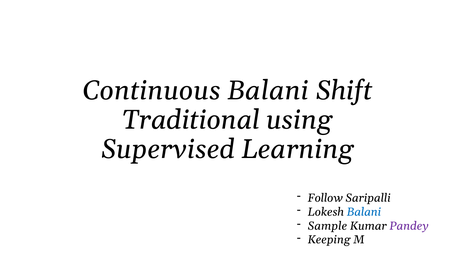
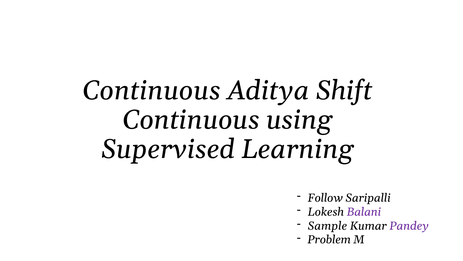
Continuous Balani: Balani -> Aditya (268, 90)
Traditional: Traditional -> Continuous (191, 120)
Balani colour: blue -> purple (364, 211)
Keeping: Keeping -> Problem (329, 239)
